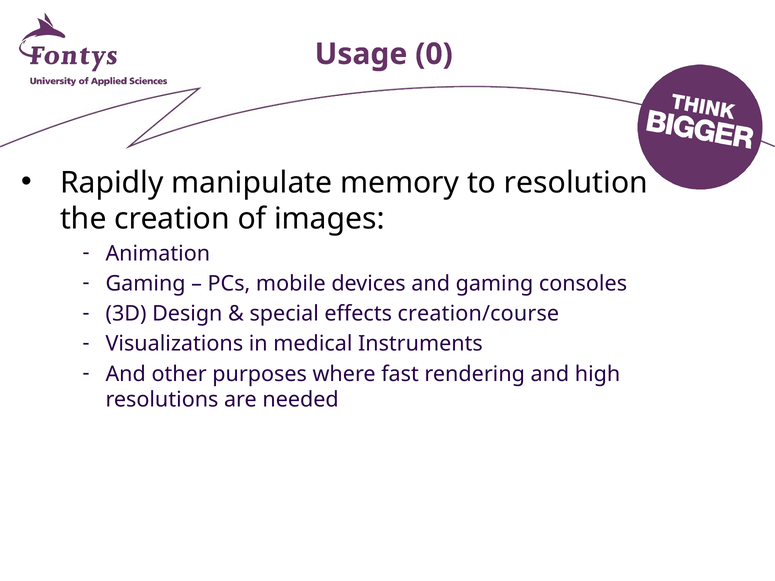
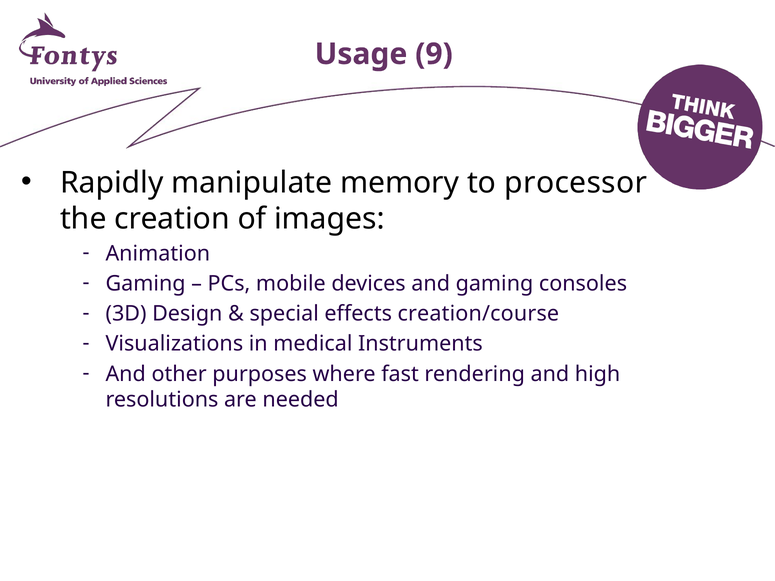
0: 0 -> 9 (434, 54)
resolution: resolution -> processor (576, 183)
